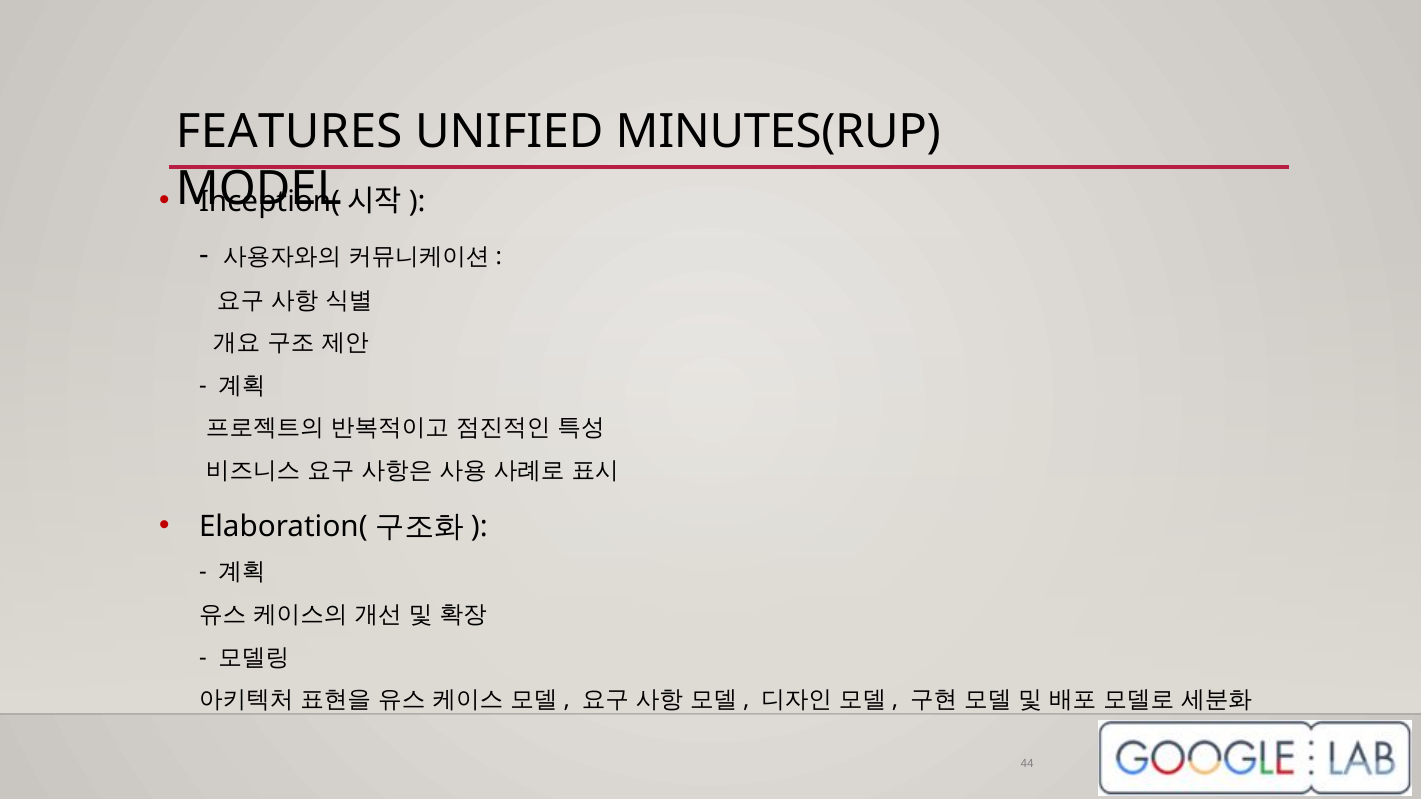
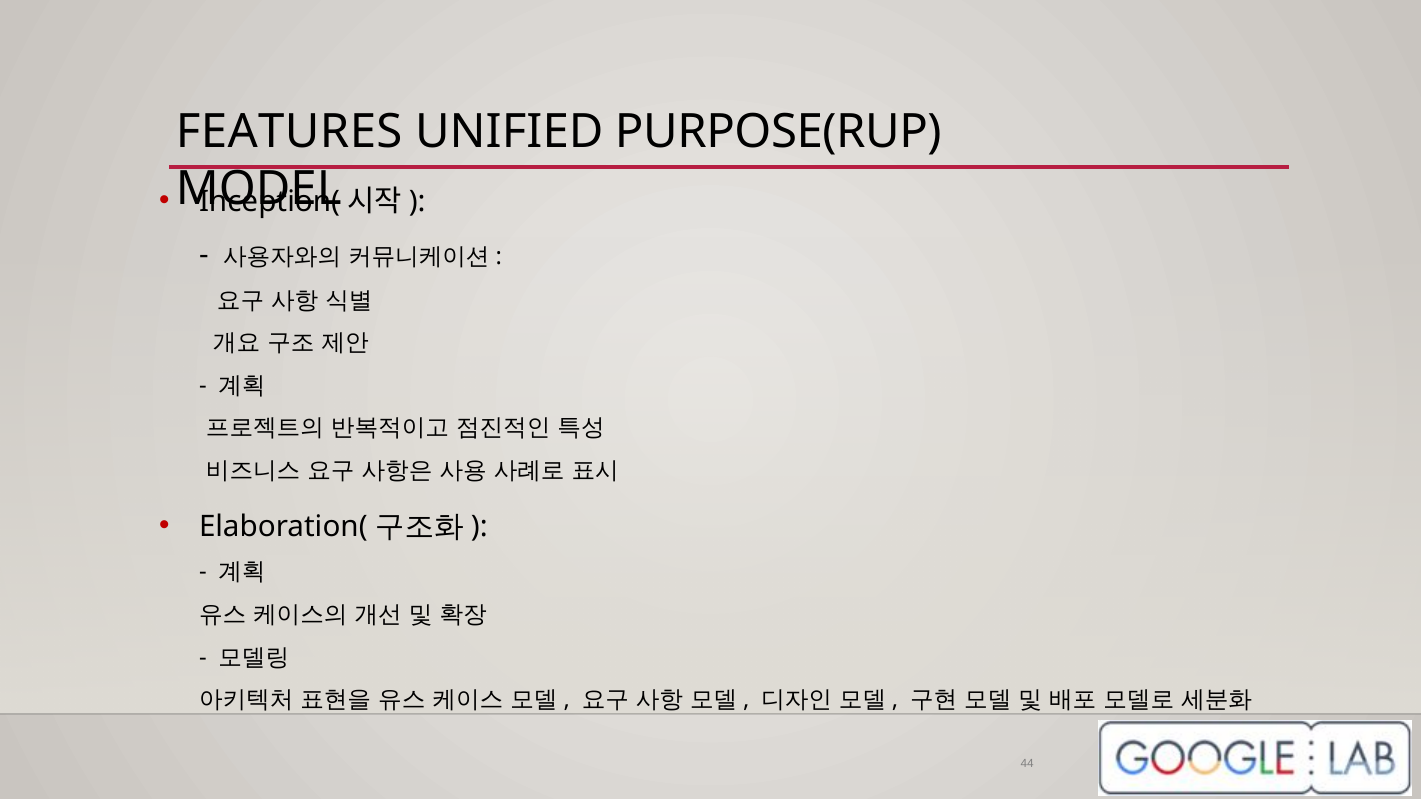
MINUTES(RUP: MINUTES(RUP -> PURPOSE(RUP (778, 132)
